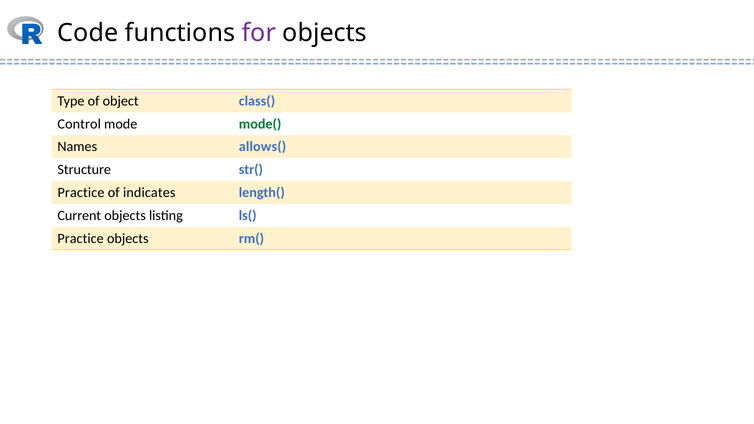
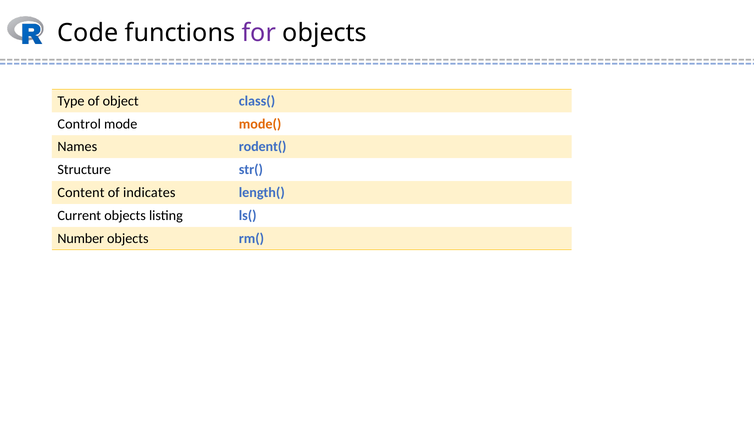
mode( colour: green -> orange (260, 124)
allows(: allows( -> rodent( (263, 147)
Practice: Practice -> Content (81, 193)
Practice: Practice -> Number (81, 239)
